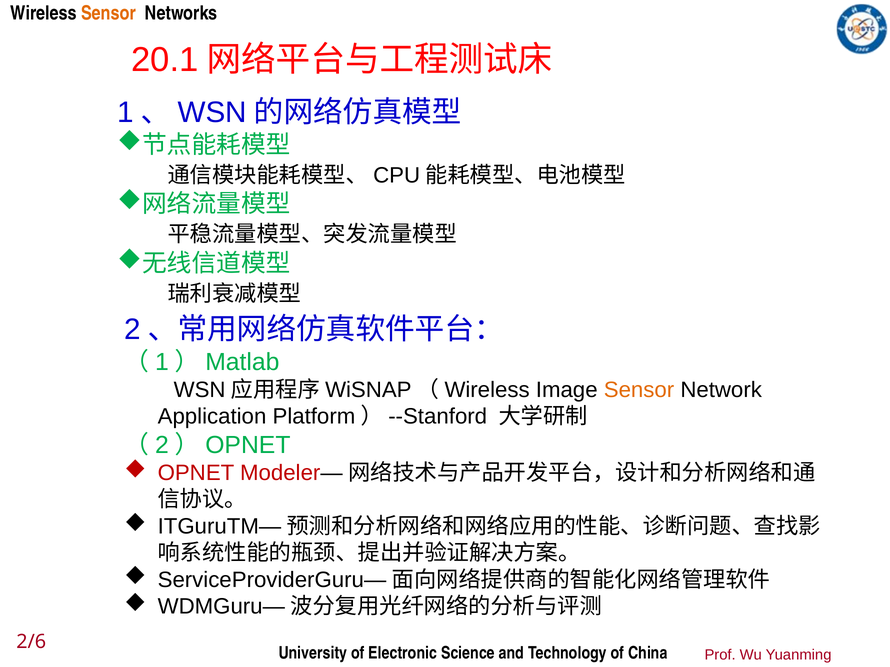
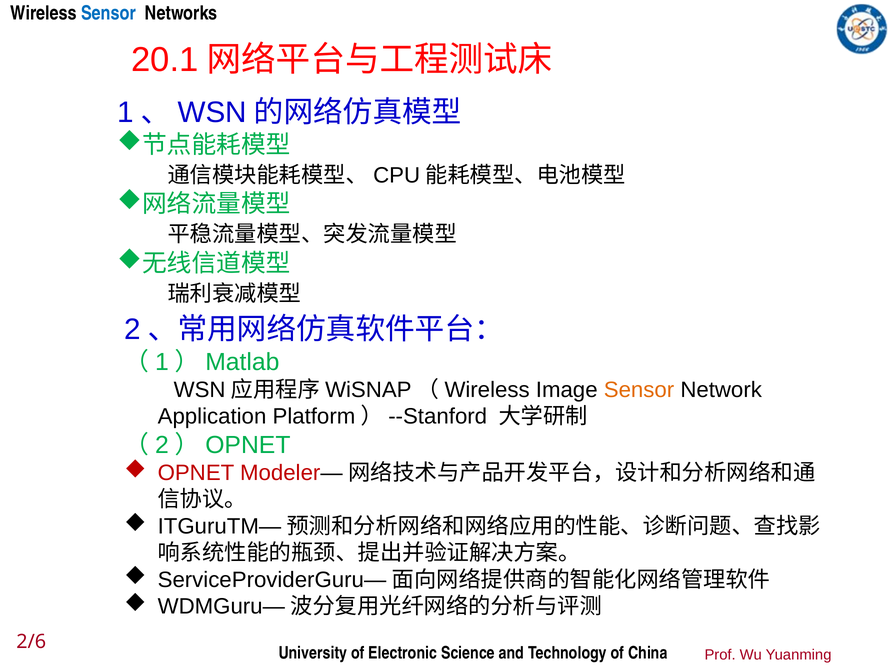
Sensor colour: orange -> blue (109, 13)
